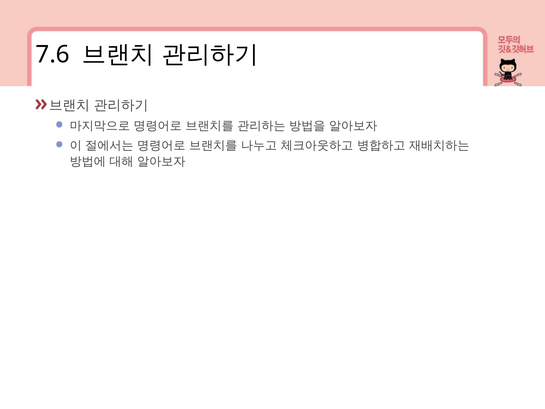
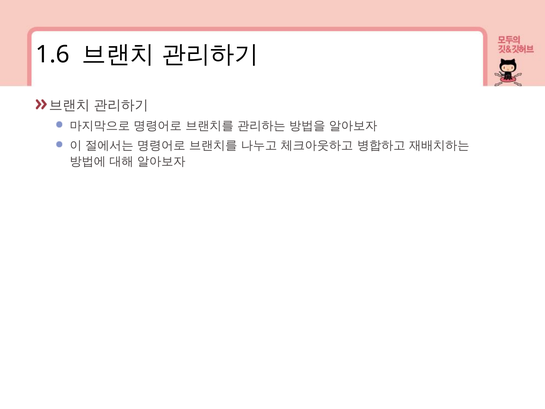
7.6: 7.6 -> 1.6 (53, 55)
